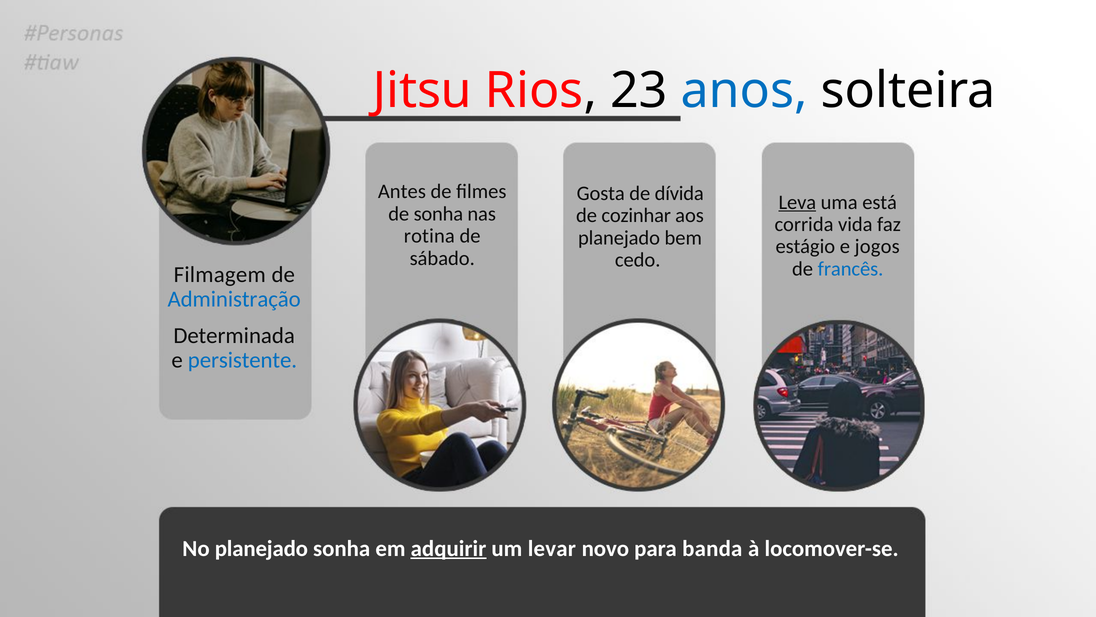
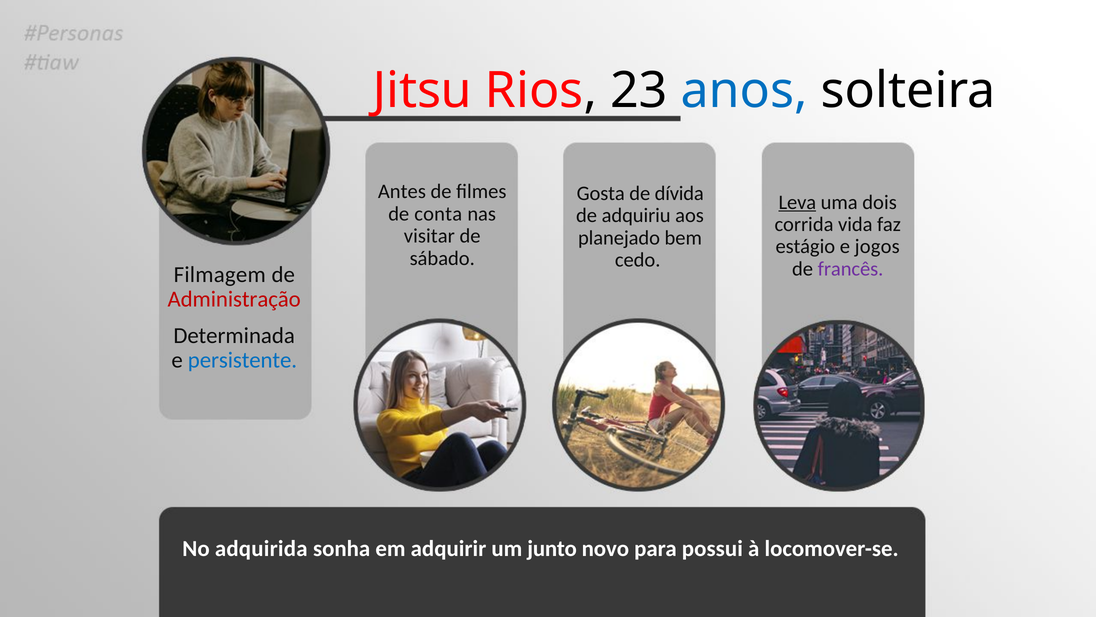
está: está -> dois (880, 202)
de sonha: sonha -> conta (438, 214)
cozinhar: cozinhar -> adquiriu (636, 215)
rotina: rotina -> visitar (429, 236)
francês colour: blue -> purple (851, 269)
Administração colour: blue -> red (234, 299)
No planejado: planejado -> adquirida (261, 548)
adquirir underline: present -> none (448, 548)
levar: levar -> junto (552, 548)
banda: banda -> possui (712, 548)
